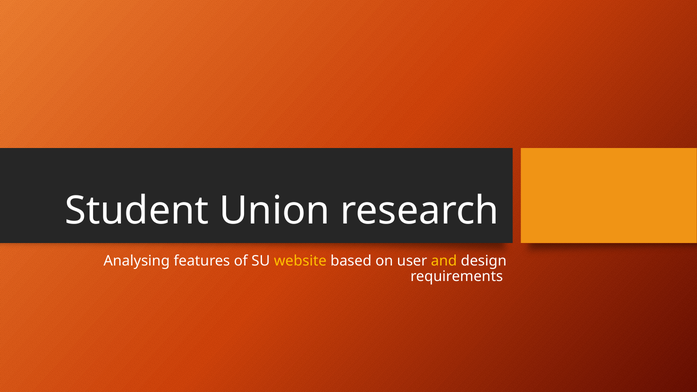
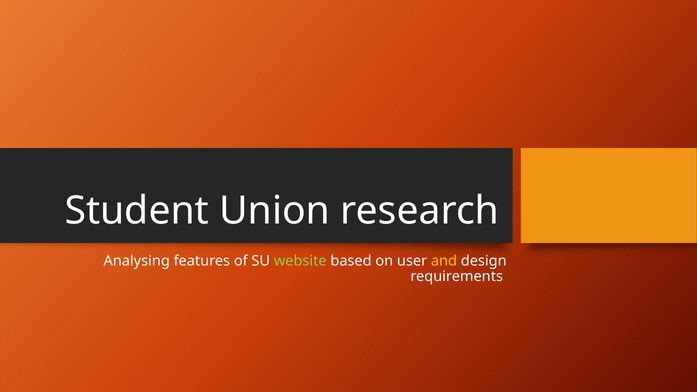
website colour: yellow -> light green (300, 261)
